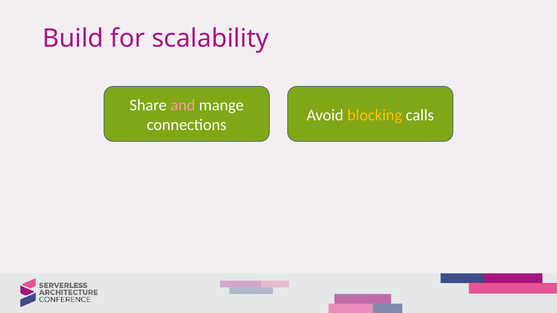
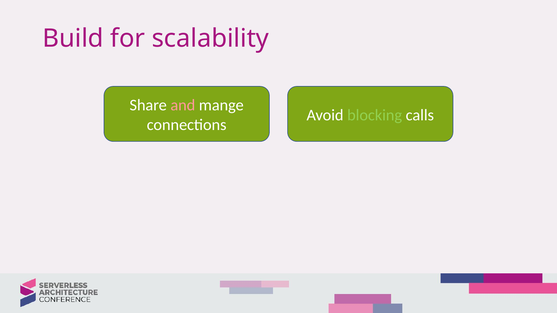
blocking colour: yellow -> light green (375, 115)
